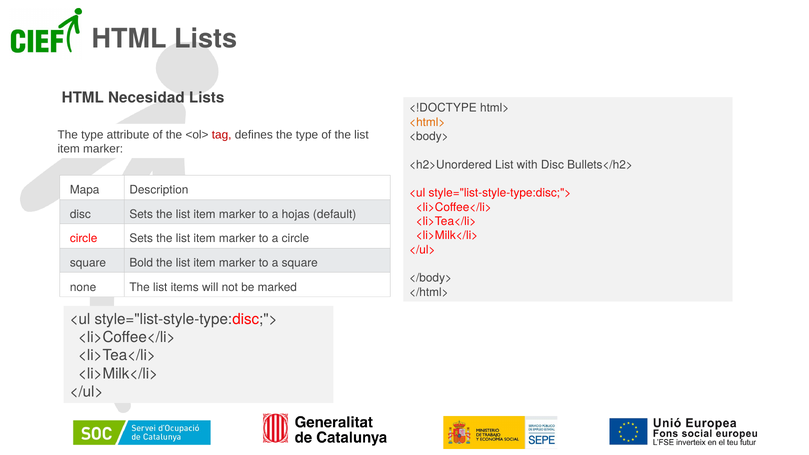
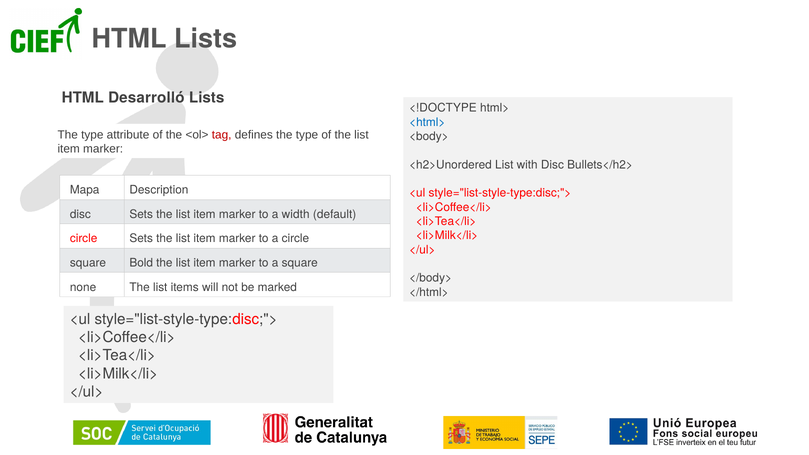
Necesidad: Necesidad -> Desarrolló (146, 98)
<html> colour: orange -> blue (427, 122)
hojas: hojas -> width (296, 214)
